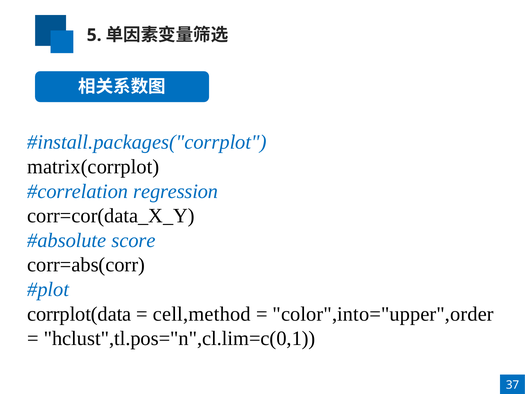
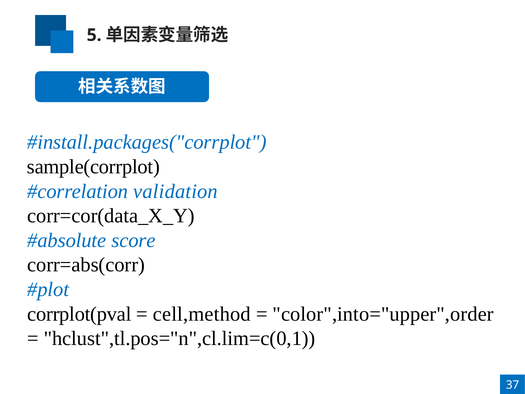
matrix(corrplot: matrix(corrplot -> sample(corrplot (93, 167)
regression: regression -> validation (176, 191)
corrplot(data: corrplot(data -> corrplot(pval (79, 314)
